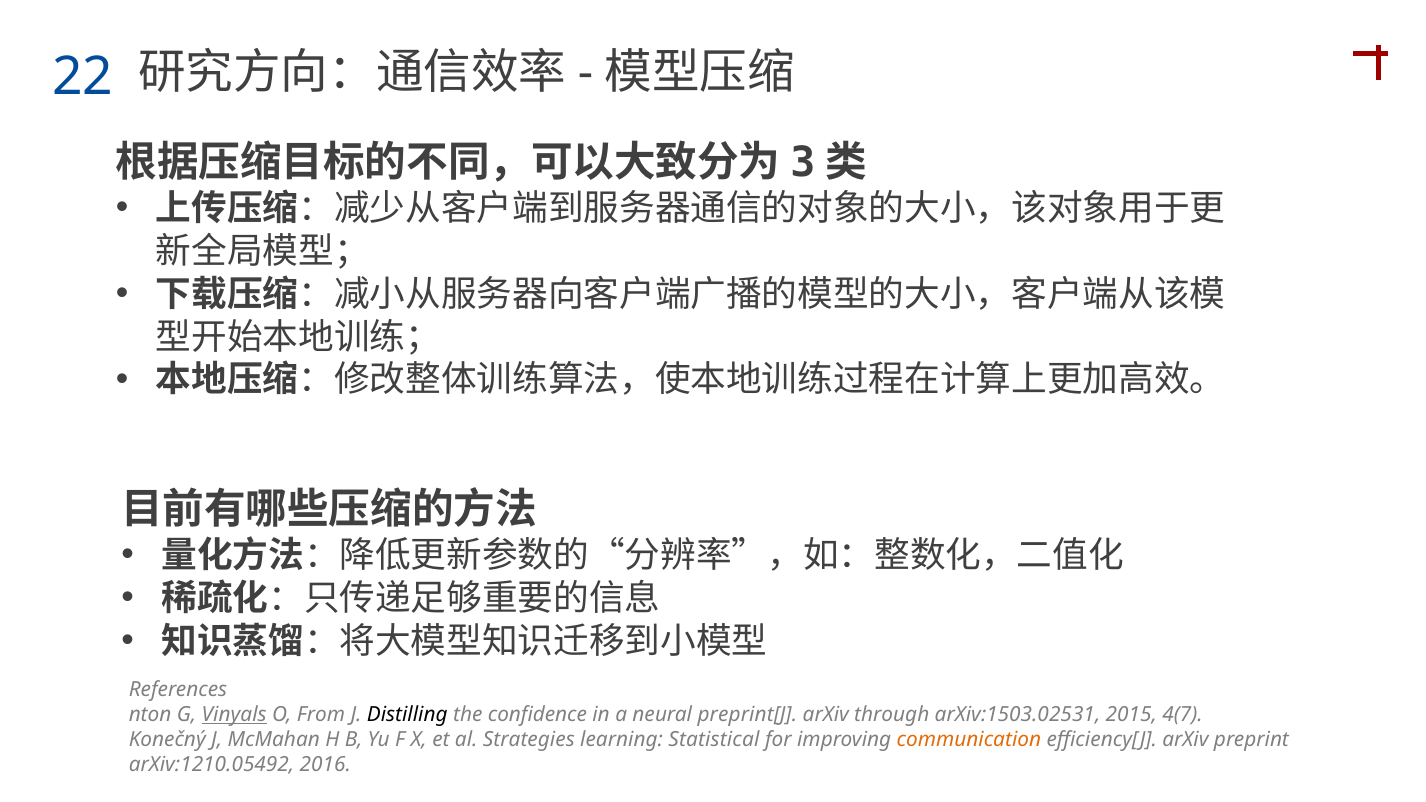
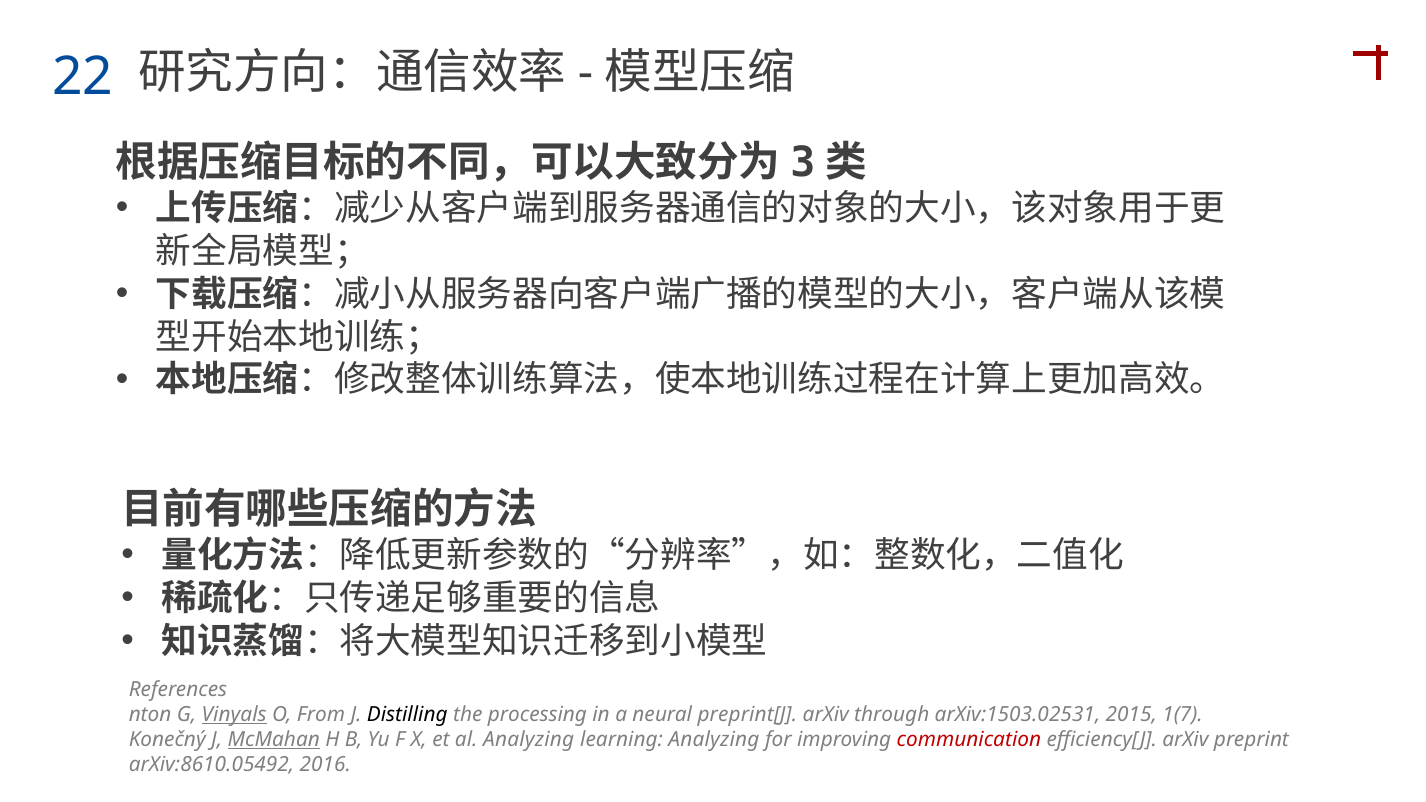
confidence: confidence -> processing (537, 715)
4(7: 4(7 -> 1(7 (1183, 715)
McMahan underline: none -> present (274, 740)
al Strategies: Strategies -> Analyzing (529, 740)
learning Statistical: Statistical -> Analyzing (714, 740)
communication colour: orange -> red (969, 740)
arXiv:1210.05492: arXiv:1210.05492 -> arXiv:8610.05492 (211, 764)
